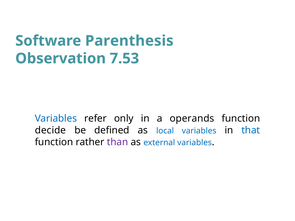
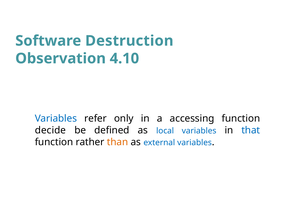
Parenthesis: Parenthesis -> Destruction (129, 41)
7.53: 7.53 -> 4.10 (124, 59)
operands: operands -> accessing (192, 119)
than colour: purple -> orange (118, 142)
